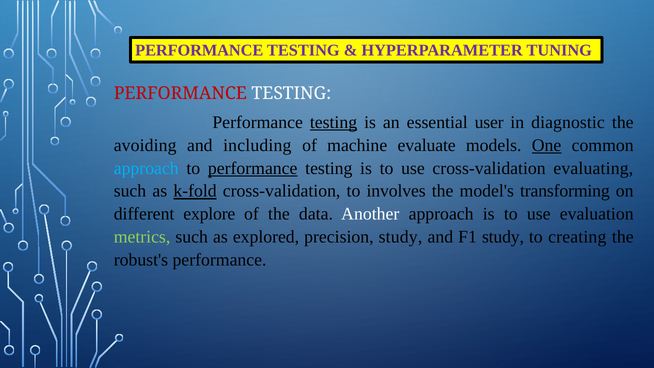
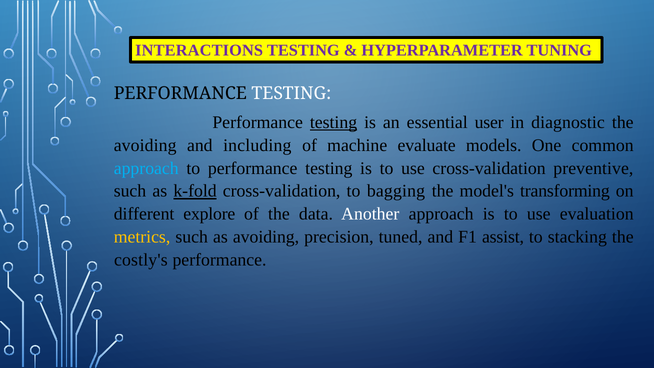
PERFORMANCE: PERFORMANCE -> INTERACTIONS (199, 50)
PERFORMANCE colour: red -> black (180, 93)
One underline: present -> none (547, 145)
performance underline: present -> none (253, 168)
evaluating: evaluating -> preventive (593, 168)
involves: involves -> bagging (396, 191)
metrics colour: light green -> yellow (142, 237)
as explored: explored -> avoiding (266, 237)
precision study: study -> tuned (401, 237)
F1 study: study -> assist (503, 237)
creating: creating -> stacking (577, 237)
robust's: robust's -> costly's (141, 260)
